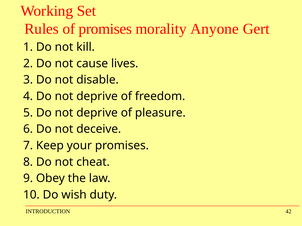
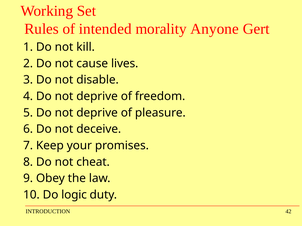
of promises: promises -> intended (105, 29)
wish: wish -> logic (74, 195)
